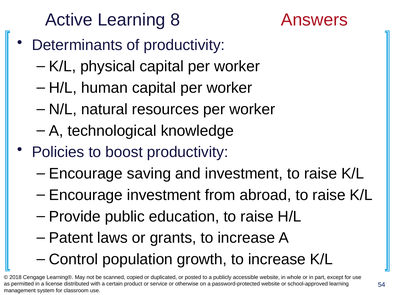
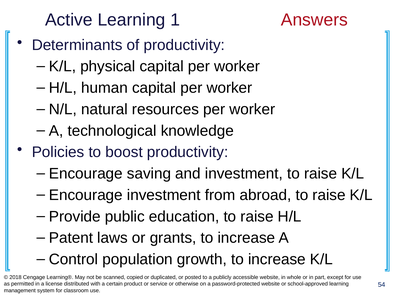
8: 8 -> 1 (175, 20)
